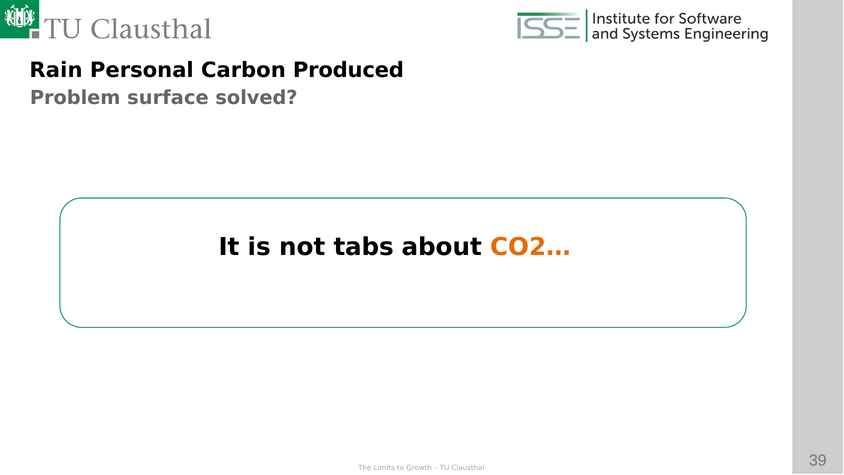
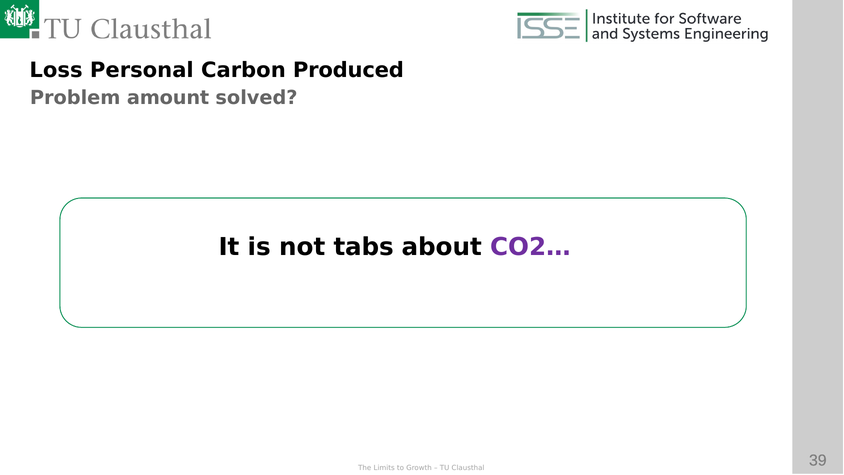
Rain: Rain -> Loss (56, 70)
surface: surface -> amount (168, 98)
CO2… colour: orange -> purple (531, 247)
